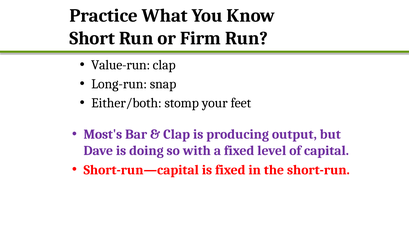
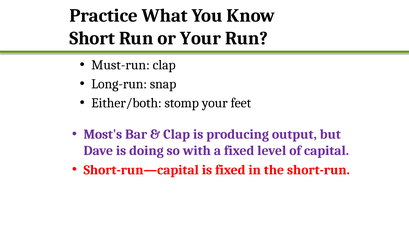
or Firm: Firm -> Your (200, 38)
Value-run: Value-run -> Must-run (121, 65)
